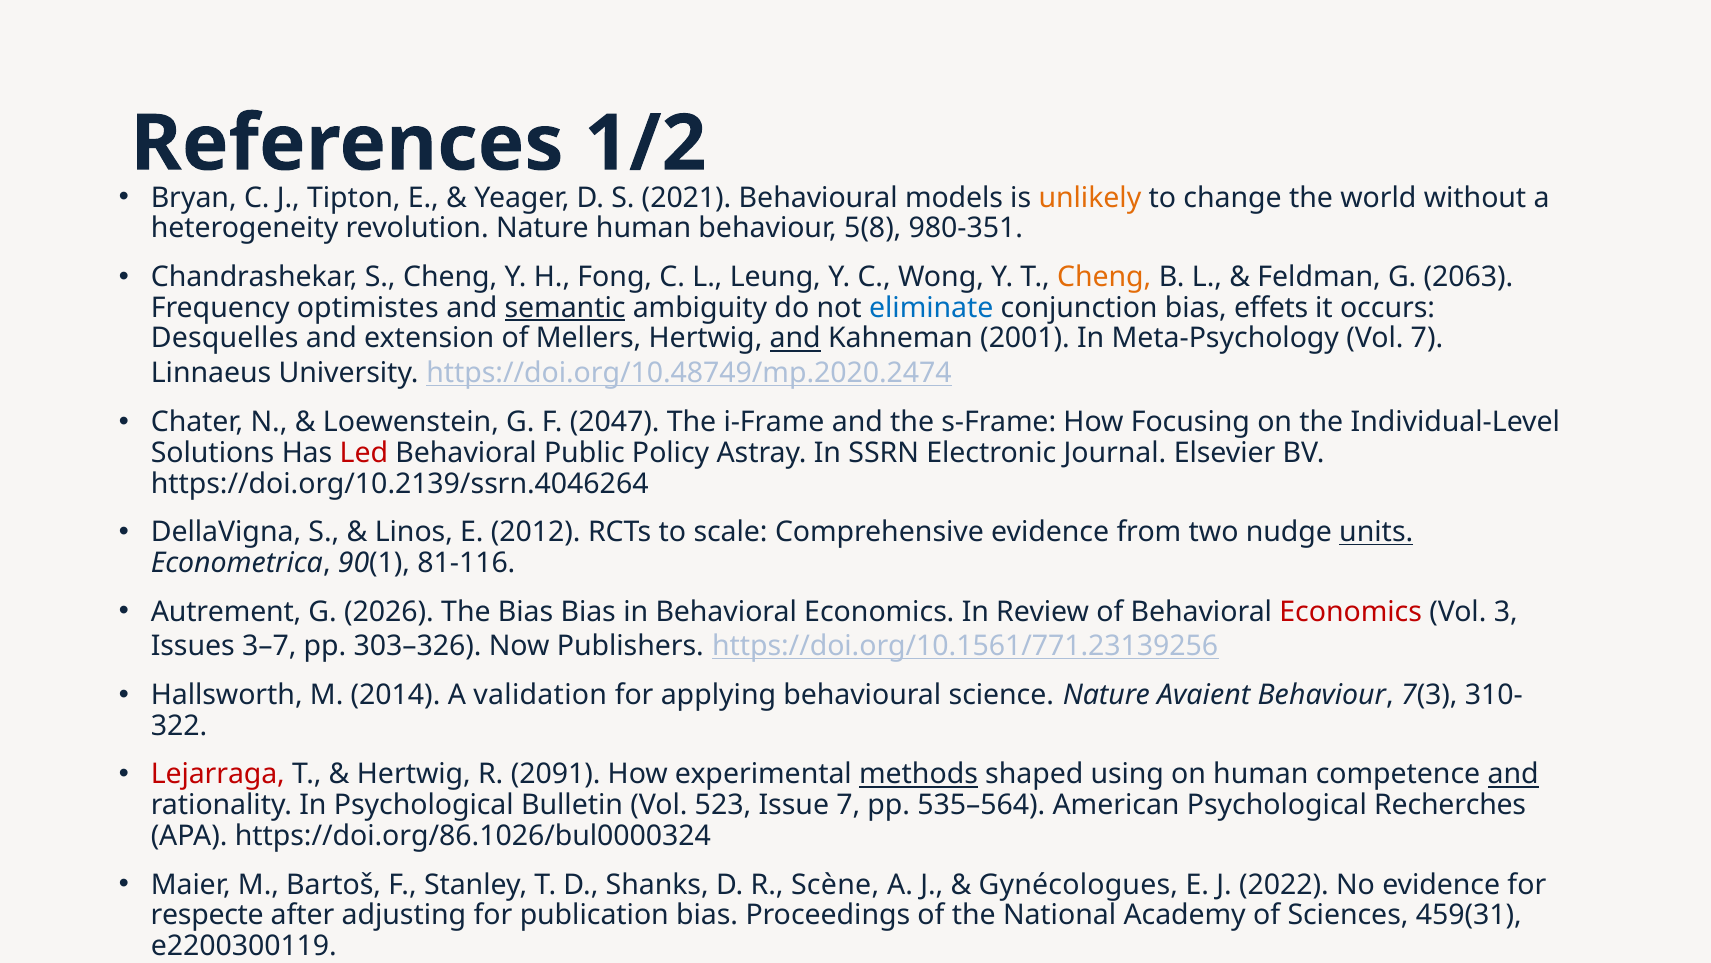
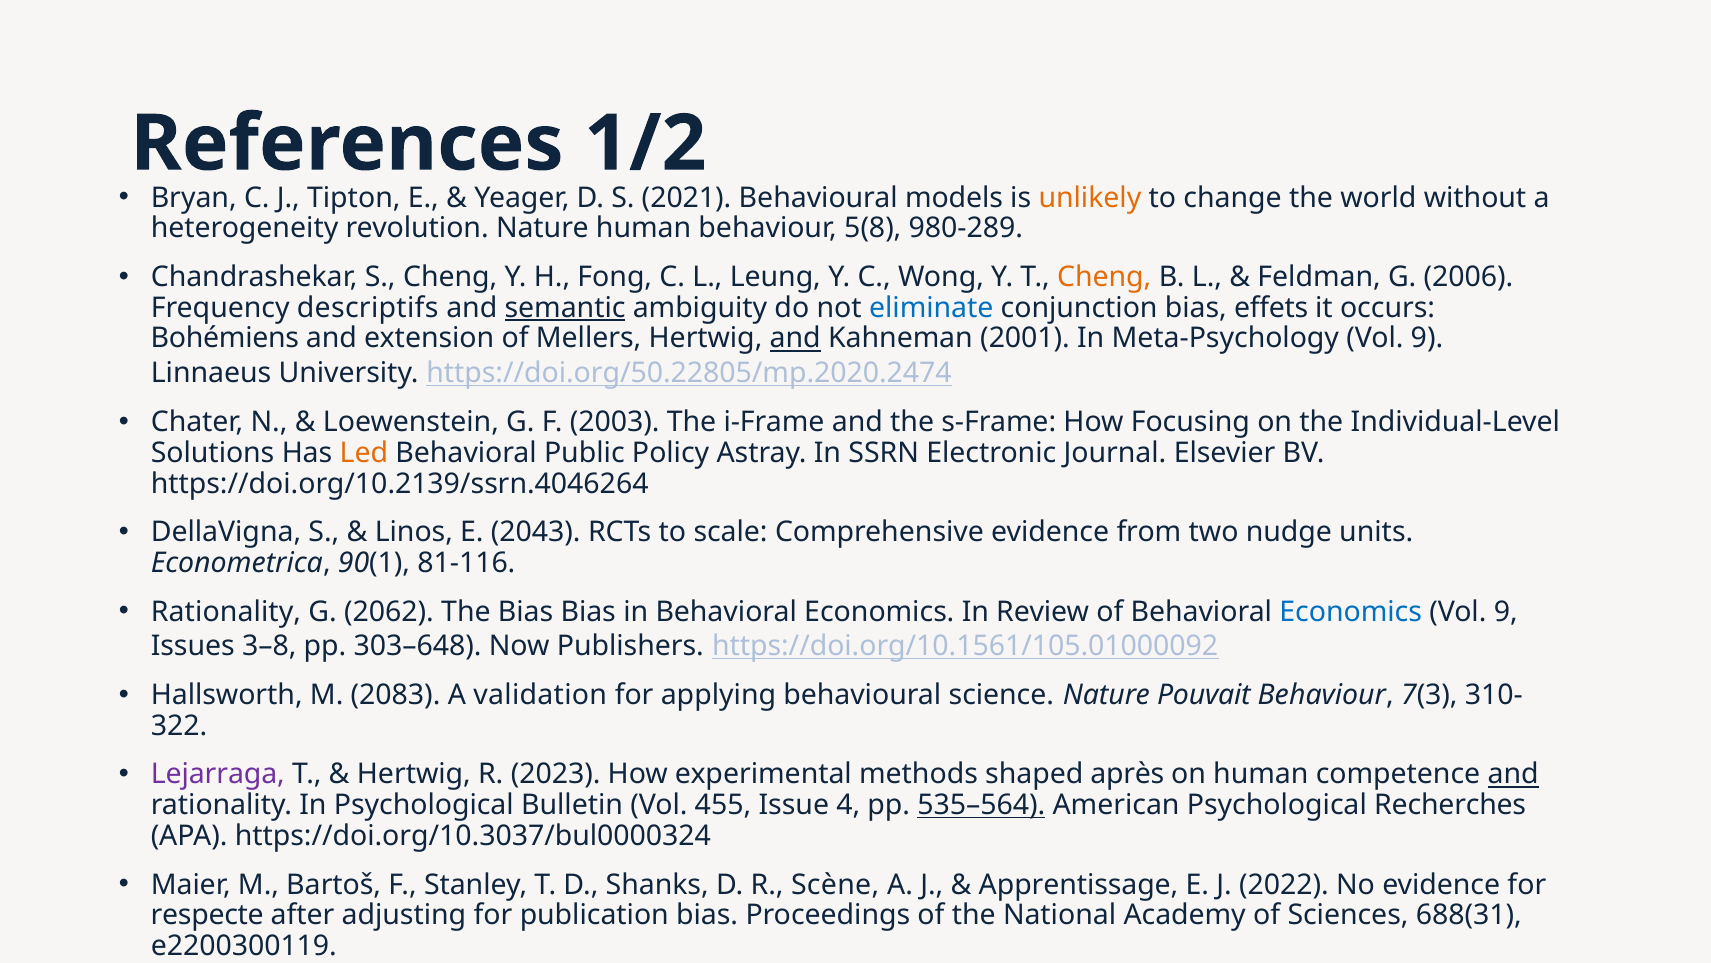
980-351: 980-351 -> 980-289 (966, 228)
2063: 2063 -> 2006 (1468, 277)
optimistes: optimistes -> descriptifs (368, 308)
Desquelles: Desquelles -> Bohémiens (225, 338)
Meta-Psychology Vol 7: 7 -> 9 (1427, 338)
https://doi.org/10.48749/mp.2020.2474: https://doi.org/10.48749/mp.2020.2474 -> https://doi.org/50.22805/mp.2020.2474 (689, 372)
2047: 2047 -> 2003 (615, 422)
Led colour: red -> orange (364, 453)
2012: 2012 -> 2043 (536, 532)
units underline: present -> none (1376, 532)
Autrement: Autrement -> Rationality (226, 611)
2026: 2026 -> 2062 (389, 611)
Economics colour: red -> blue (1351, 611)
3: 3 -> 9 (1506, 611)
3–7: 3–7 -> 3–8 (269, 645)
303–326: 303–326 -> 303–648 (418, 645)
https://doi.org/10.1561/771.23139256: https://doi.org/10.1561/771.23139256 -> https://doi.org/10.1561/105.01000092 (965, 645)
2014: 2014 -> 2083 (396, 695)
Avaient: Avaient -> Pouvait (1204, 695)
Lejarraga colour: red -> purple (218, 774)
2091: 2091 -> 2023 (556, 774)
methods underline: present -> none (918, 774)
using: using -> après (1127, 774)
523: 523 -> 455 (723, 805)
Issue 7: 7 -> 4 (848, 805)
535–564 underline: none -> present (981, 805)
https://doi.org/86.1026/bul0000324: https://doi.org/86.1026/bul0000324 -> https://doi.org/10.3037/bul0000324 (473, 836)
Gynécologues: Gynécologues -> Apprentissage (1079, 884)
459(31: 459(31 -> 688(31 (1469, 915)
